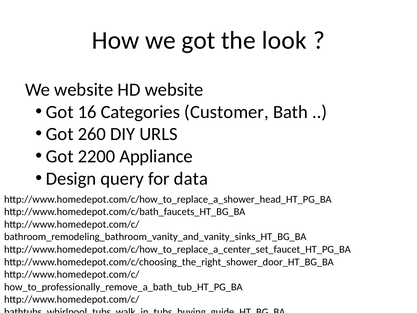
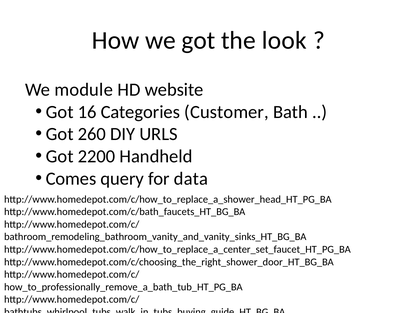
We website: website -> module (84, 90)
Appliance: Appliance -> Handheld (156, 156)
Design: Design -> Comes (71, 179)
